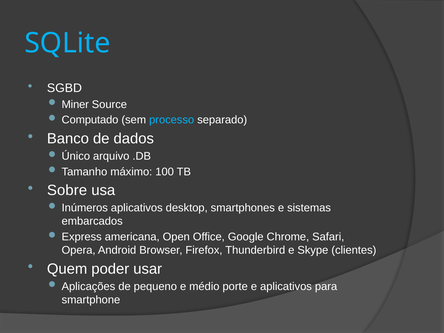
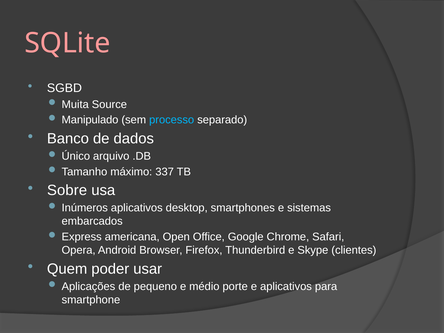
SQLite colour: light blue -> pink (67, 43)
Miner: Miner -> Muita (75, 104)
Computado: Computado -> Manipulado (90, 120)
100: 100 -> 337 (165, 172)
